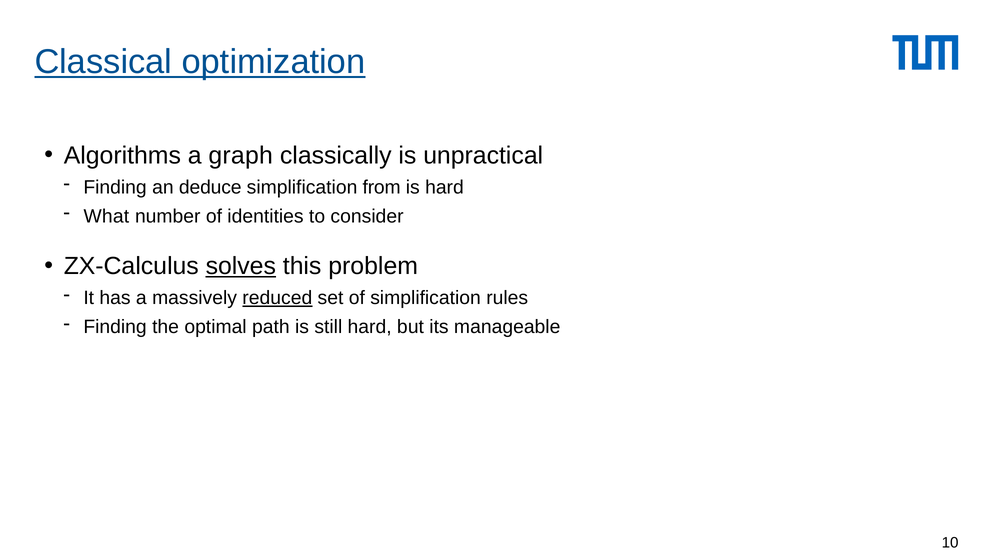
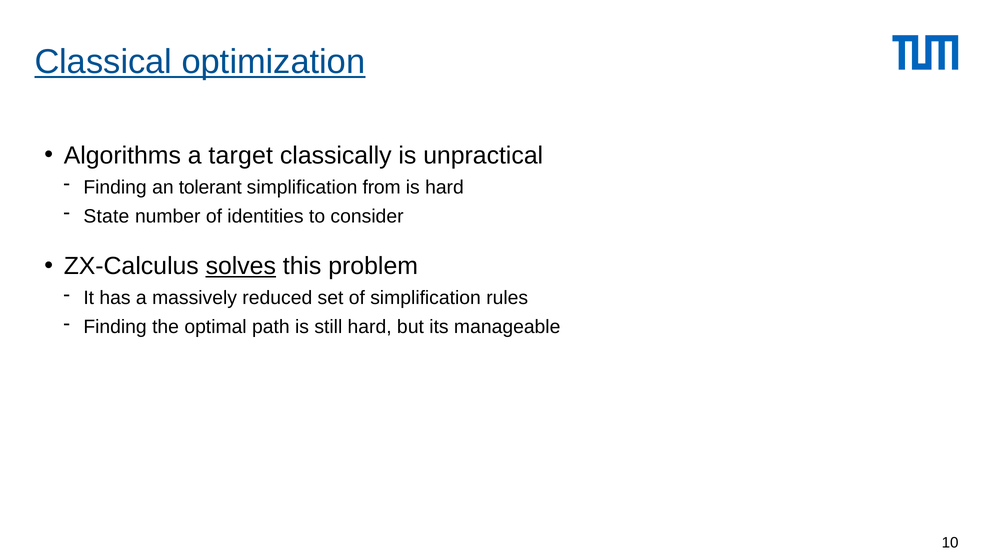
graph: graph -> target (241, 156)
deduce: deduce -> tolerant (210, 187)
What: What -> State (106, 216)
reduced underline: present -> none (277, 298)
